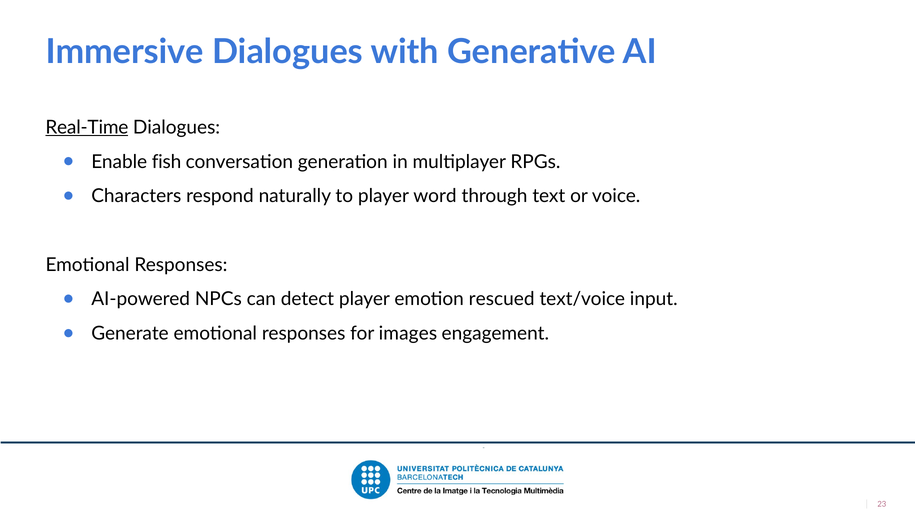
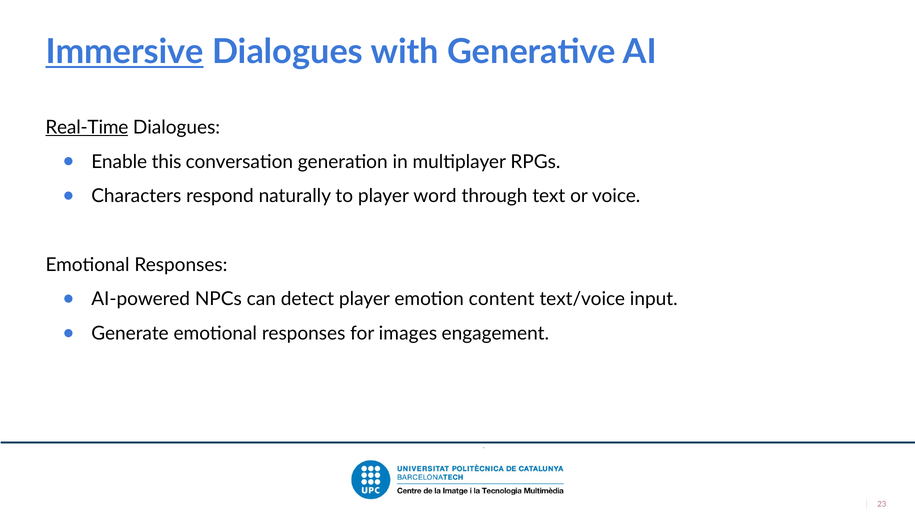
Immersive underline: none -> present (125, 52)
fish: fish -> this (167, 162)
rescued: rescued -> content (502, 299)
